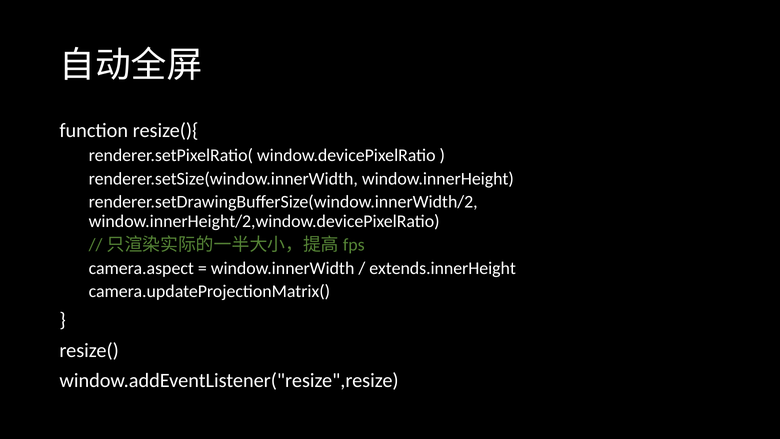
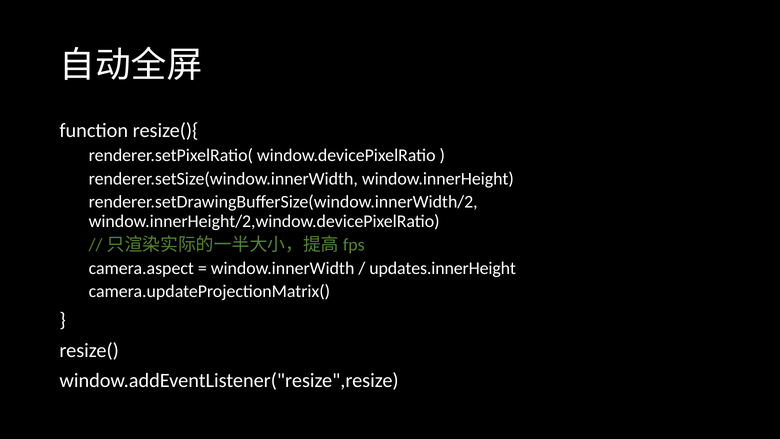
extends.innerHeight: extends.innerHeight -> updates.innerHeight (443, 268)
